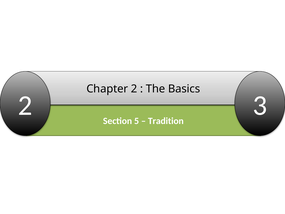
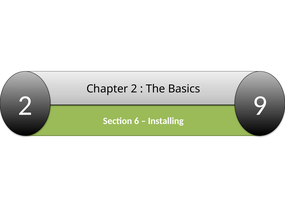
3: 3 -> 9 (260, 105)
5: 5 -> 6 (137, 121)
Tradition: Tradition -> Installing (166, 121)
